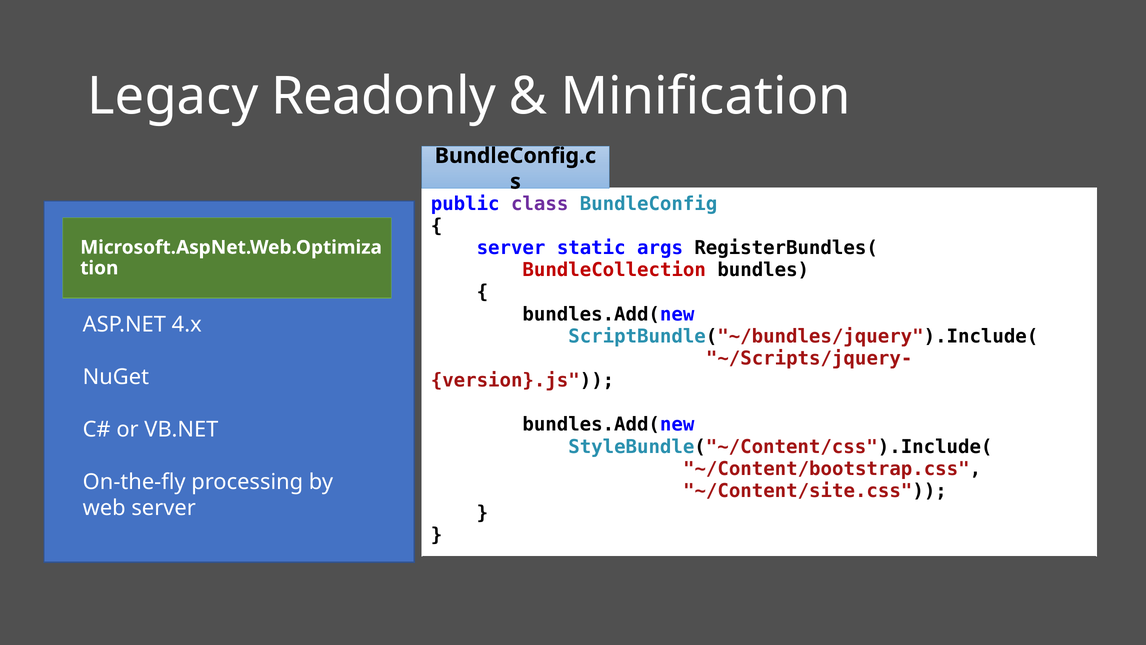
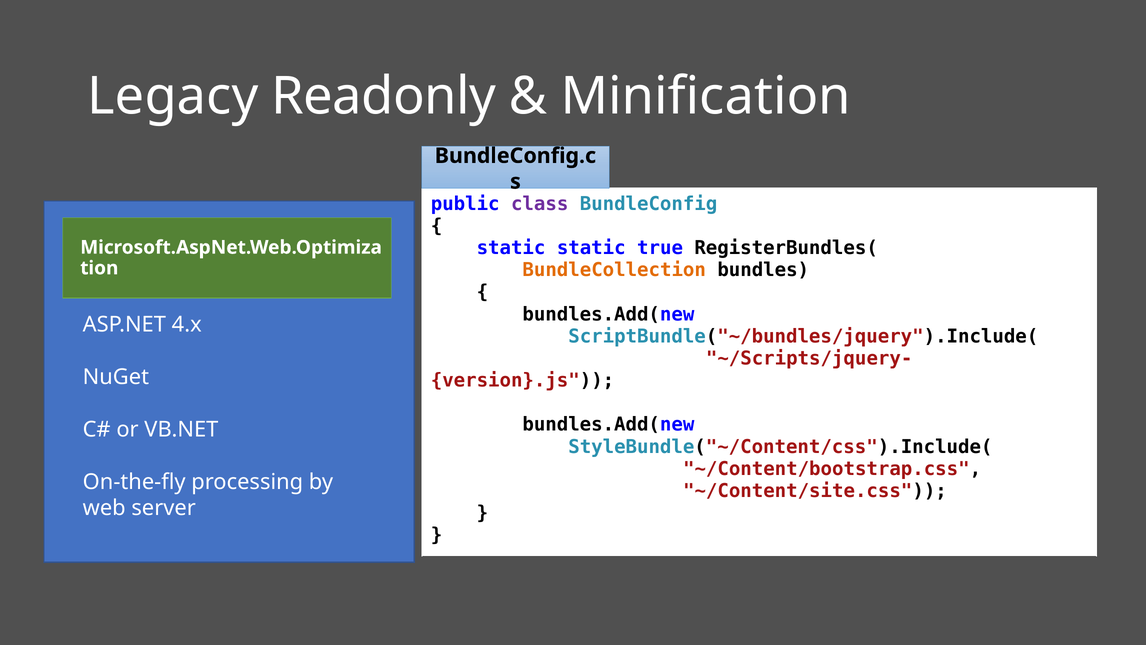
server: server -> static (511, 248)
args: args -> true (660, 248)
BundleCollection colour: red -> orange (614, 270)
